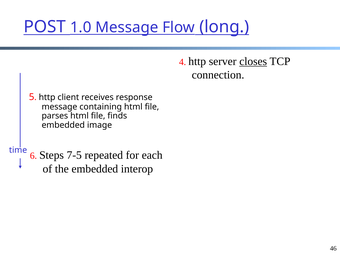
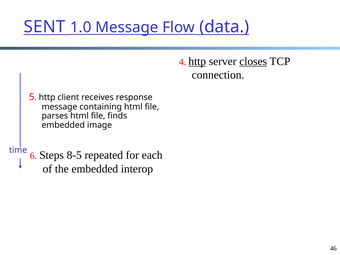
POST: POST -> SENT (45, 27)
long: long -> data (224, 27)
http underline: none -> present (197, 61)
7-5: 7-5 -> 8-5 (74, 155)
